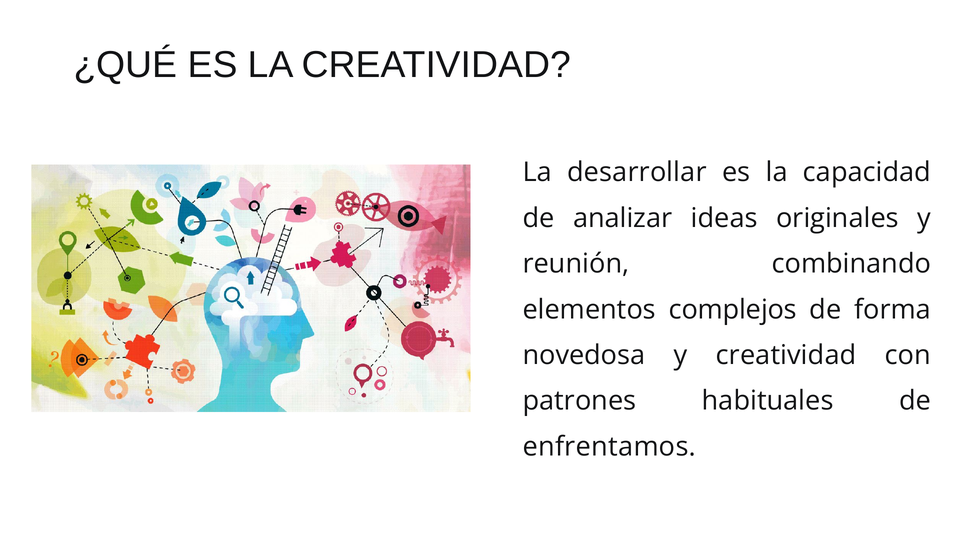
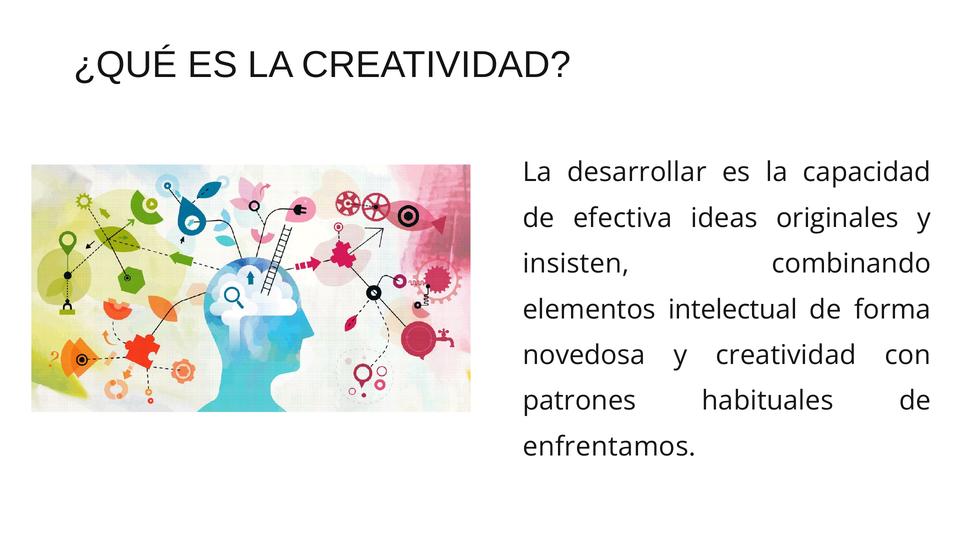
analizar: analizar -> efectiva (623, 218)
reunión: reunión -> insisten (576, 264)
complejos: complejos -> intelectual (733, 309)
